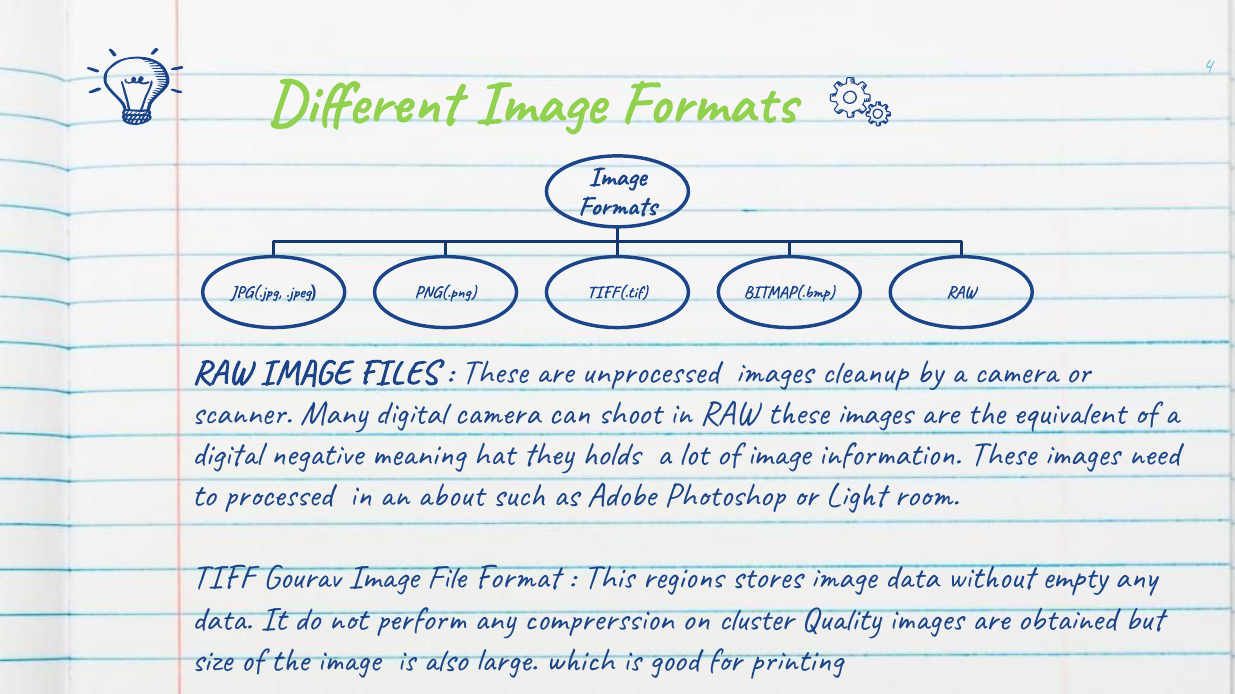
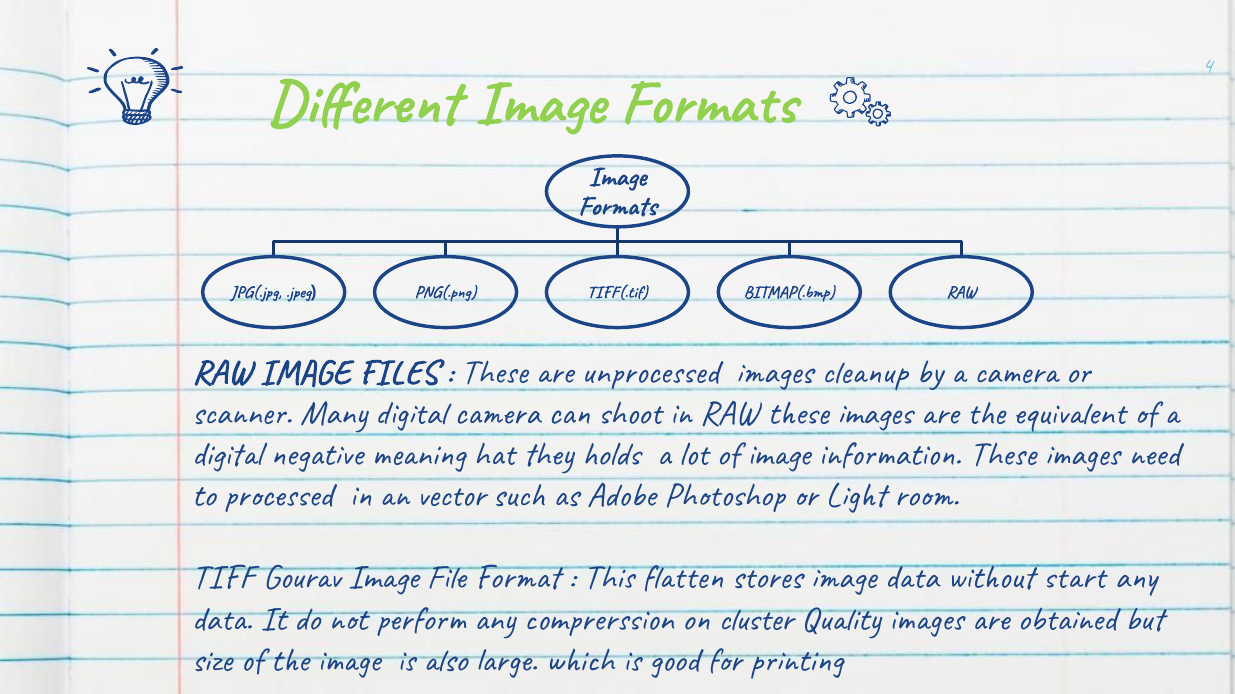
about: about -> vector (451, 496)
regions: regions -> flatten (683, 578)
empty: empty -> start (1074, 578)
